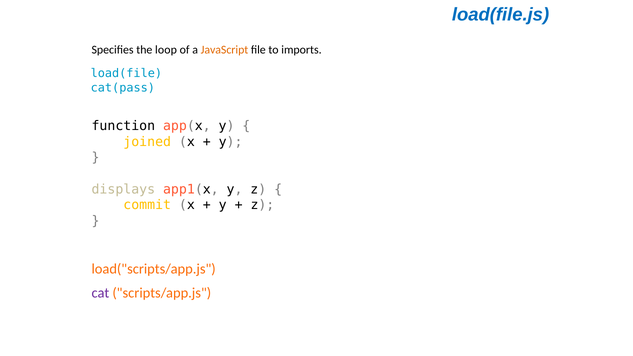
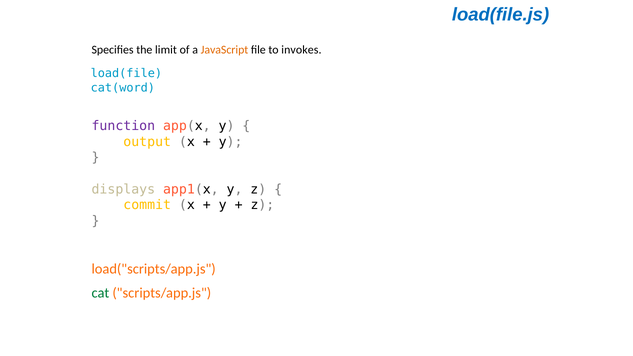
loop: loop -> limit (166, 50)
imports: imports -> invokes (301, 50)
cat(pass: cat(pass -> cat(word (123, 88)
function colour: black -> purple (123, 126)
joined: joined -> output (147, 142)
cat colour: purple -> green (100, 293)
